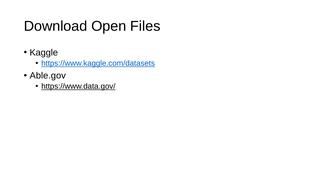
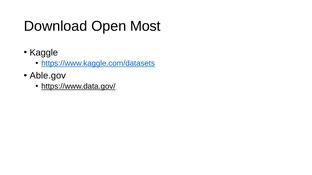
Files: Files -> Most (145, 26)
